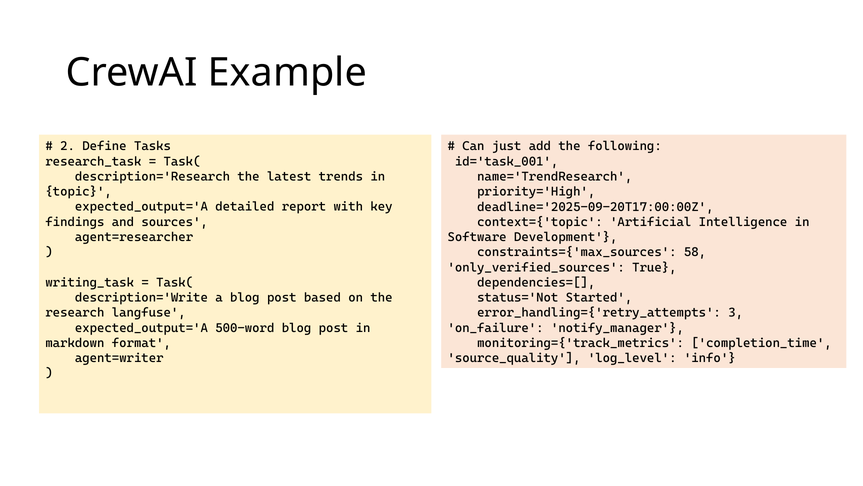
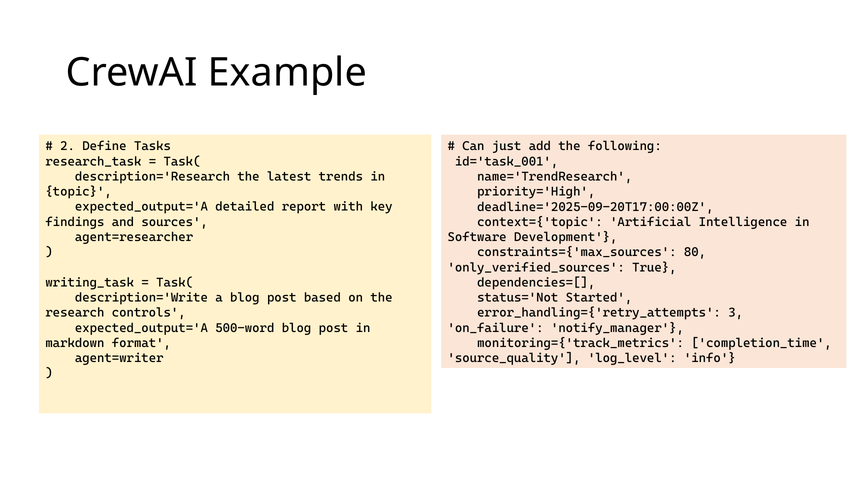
58: 58 -> 80 (695, 252)
langfuse: langfuse -> controls (149, 312)
